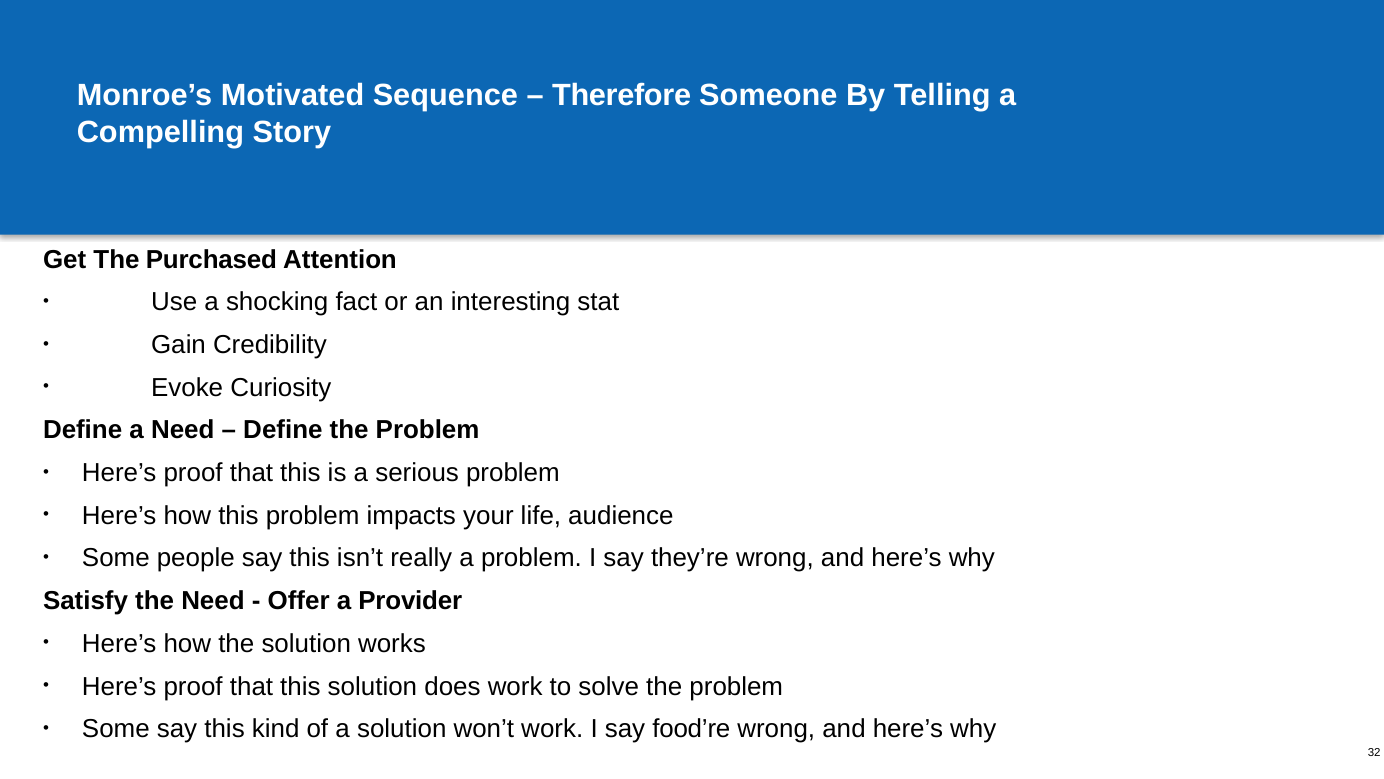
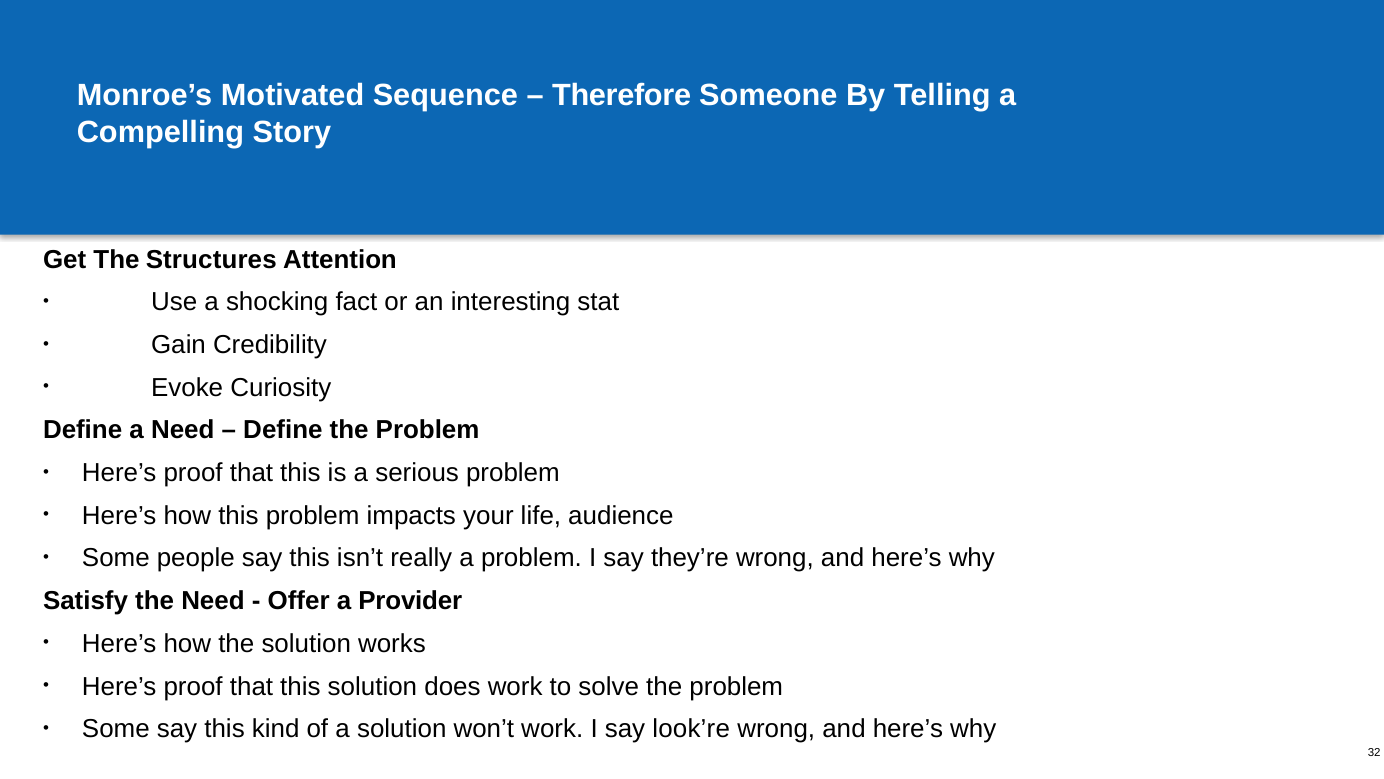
Purchased: Purchased -> Structures (211, 259)
food’re: food’re -> look’re (691, 729)
